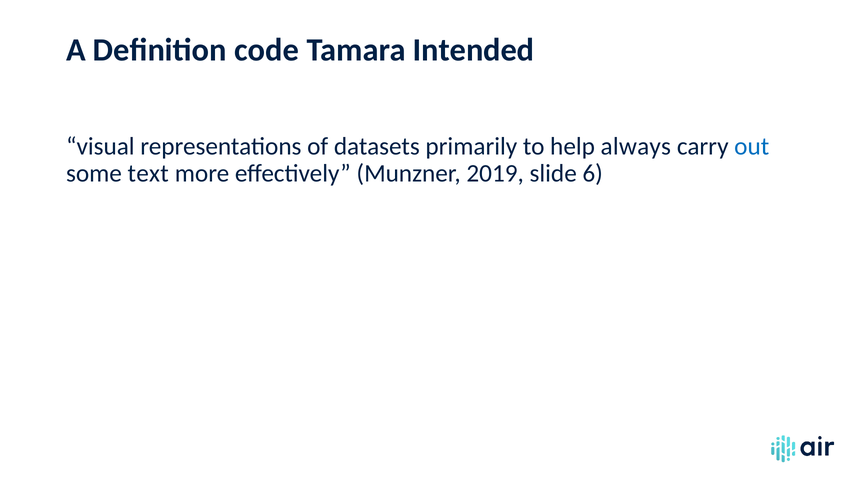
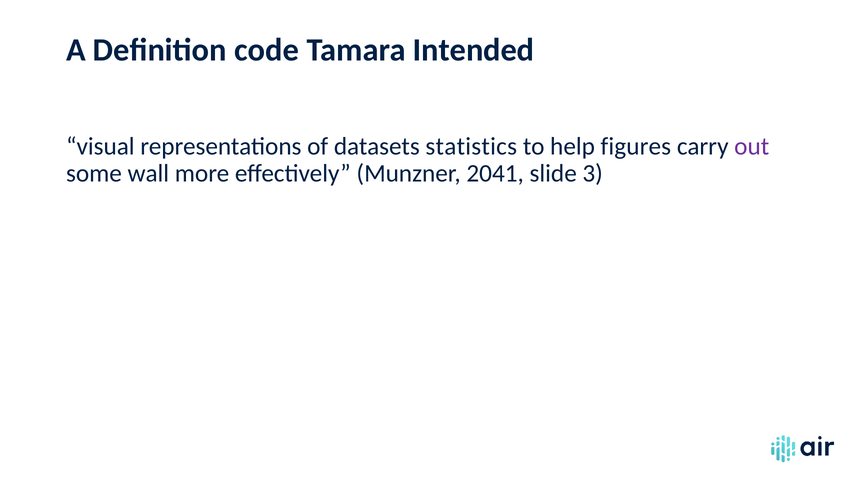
primarily: primarily -> statistics (471, 146)
always: always -> figures (636, 146)
out colour: blue -> purple (752, 146)
text: text -> wall (148, 174)
2019: 2019 -> 2041 (495, 174)
6: 6 -> 3 (593, 174)
